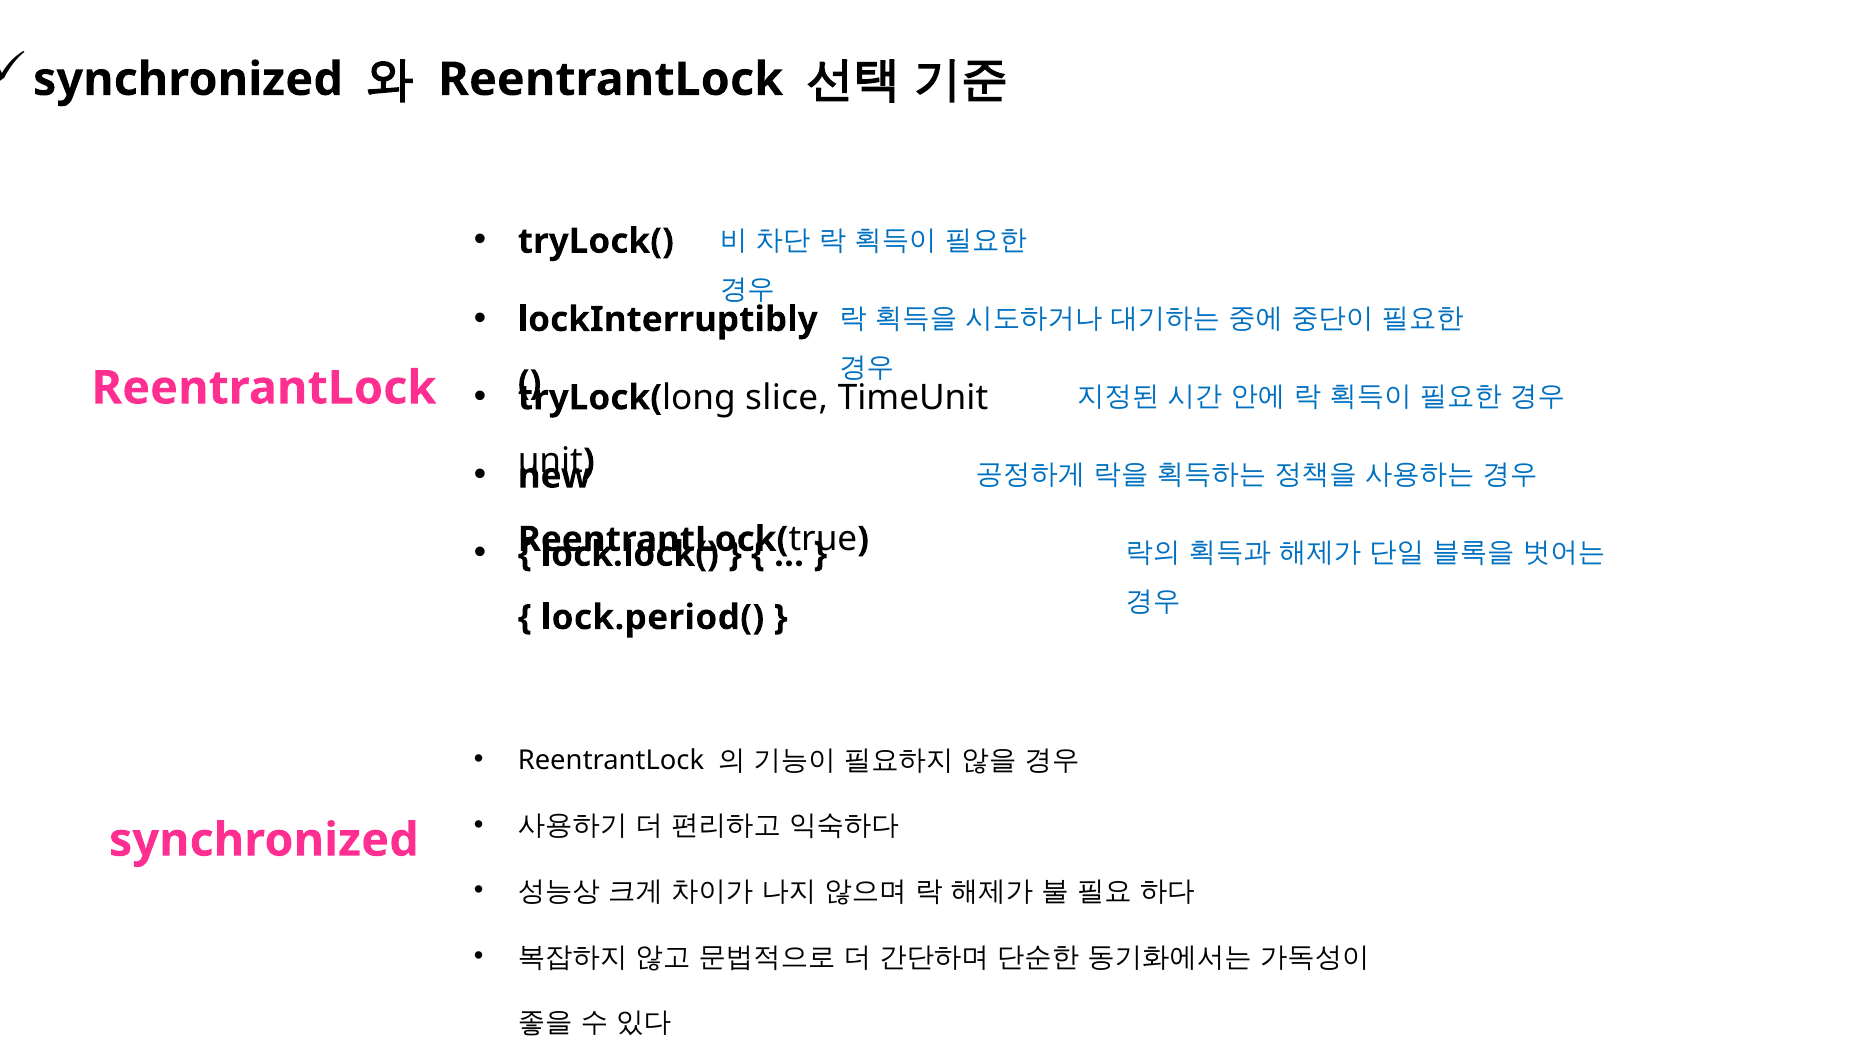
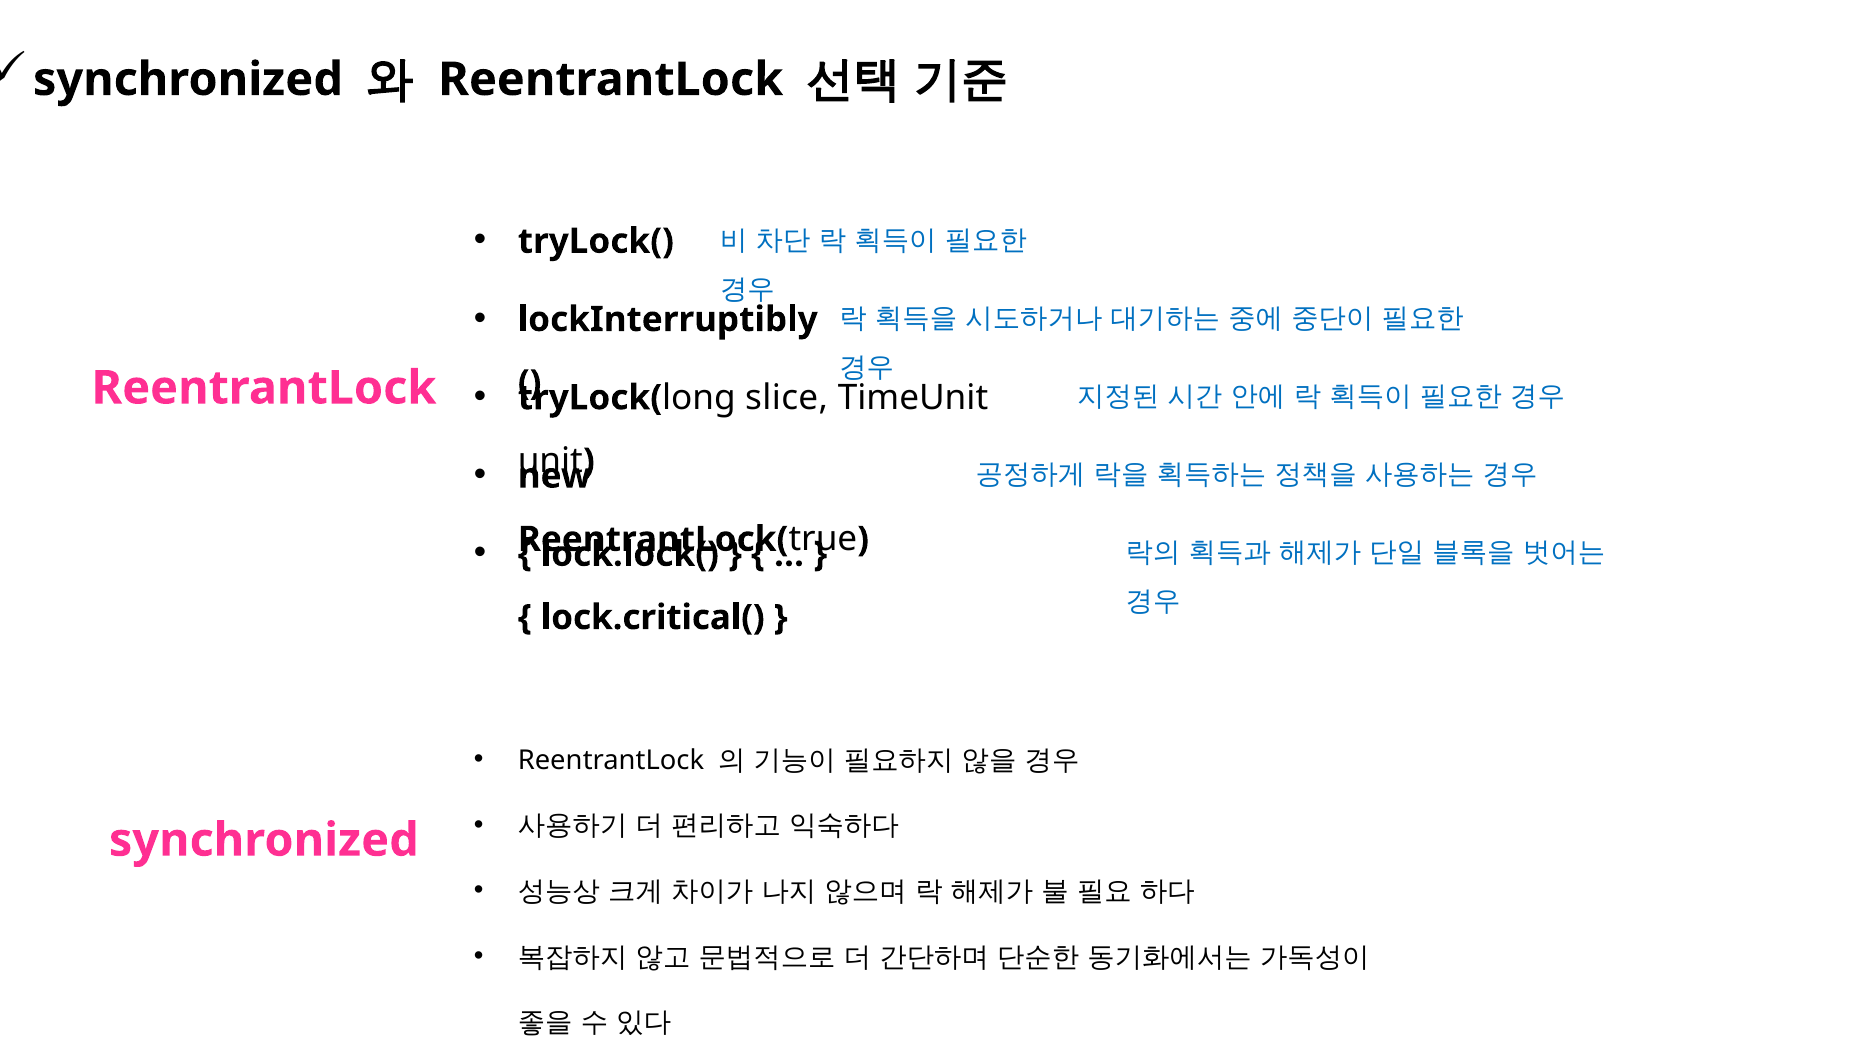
lock.period(: lock.period( -> lock.critical( (653, 617)
